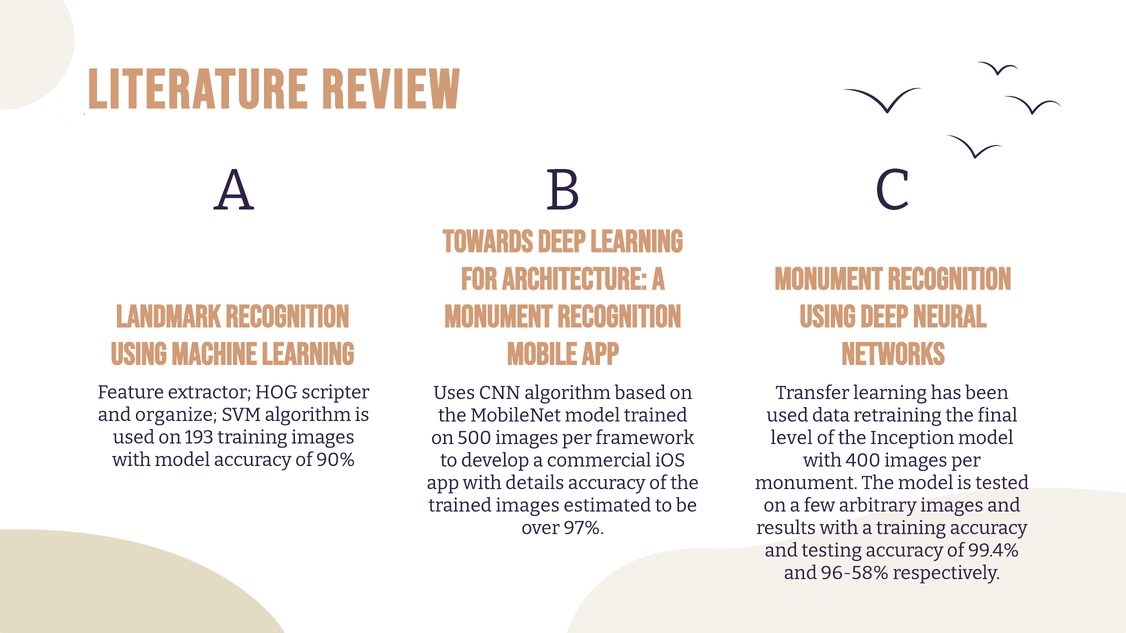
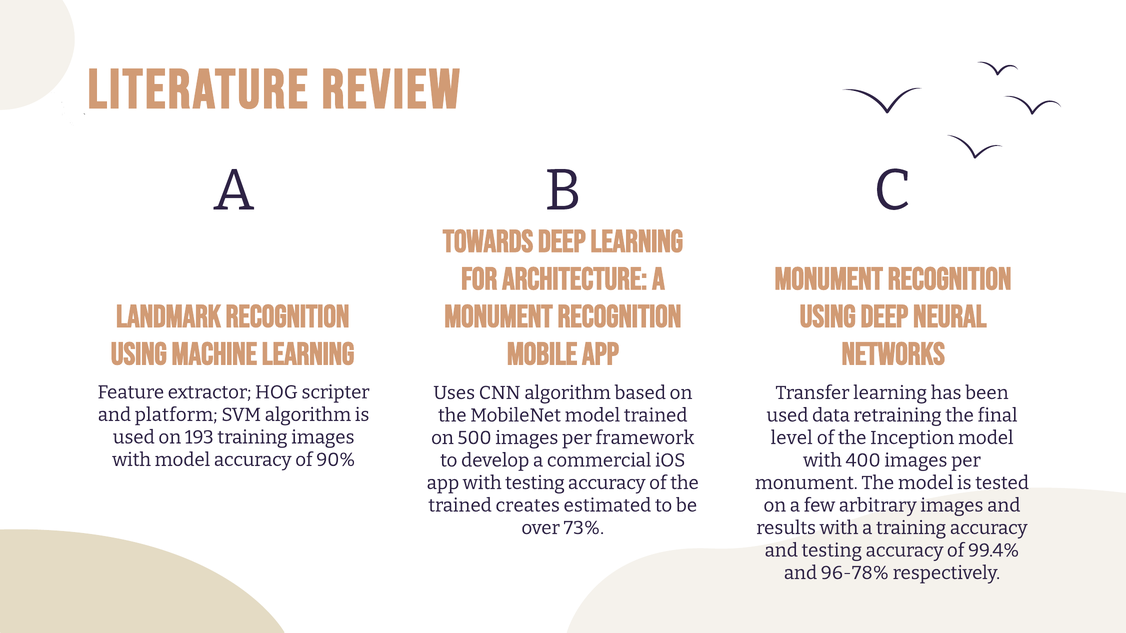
organize: organize -> platform (176, 415)
with details: details -> testing (535, 483)
trained images: images -> creates (528, 506)
97%: 97% -> 73% (584, 528)
96-58%: 96-58% -> 96-78% (855, 573)
